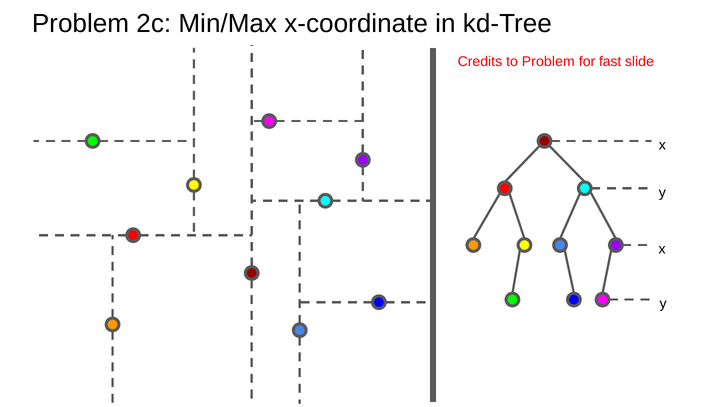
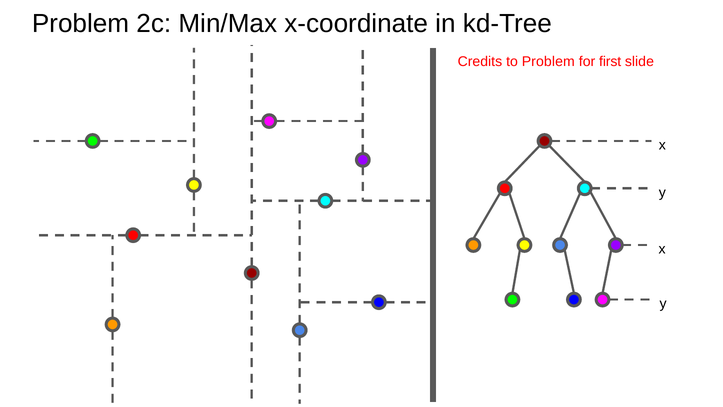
fast: fast -> first (610, 62)
